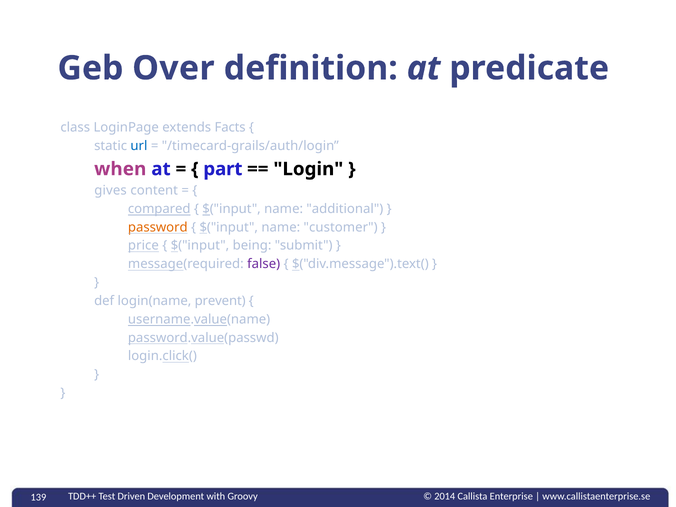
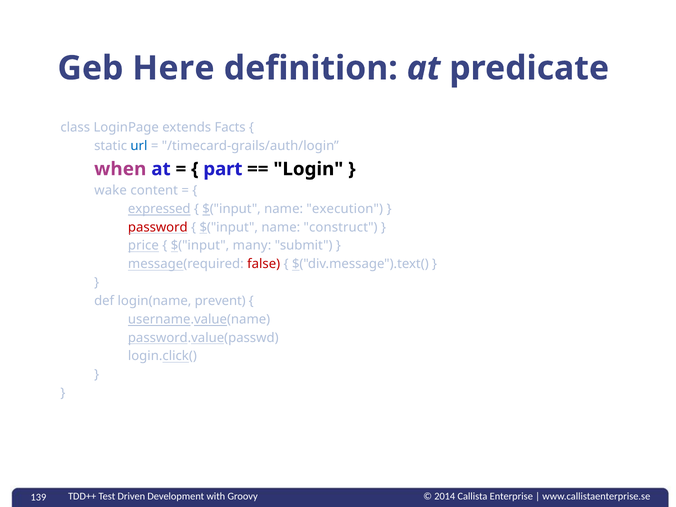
Over: Over -> Here (173, 68)
gives: gives -> wake (111, 190)
compared: compared -> expressed (159, 209)
additional: additional -> execution (345, 209)
password colour: orange -> red (158, 227)
customer: customer -> construct (341, 227)
being: being -> many (252, 246)
false colour: purple -> red (264, 264)
